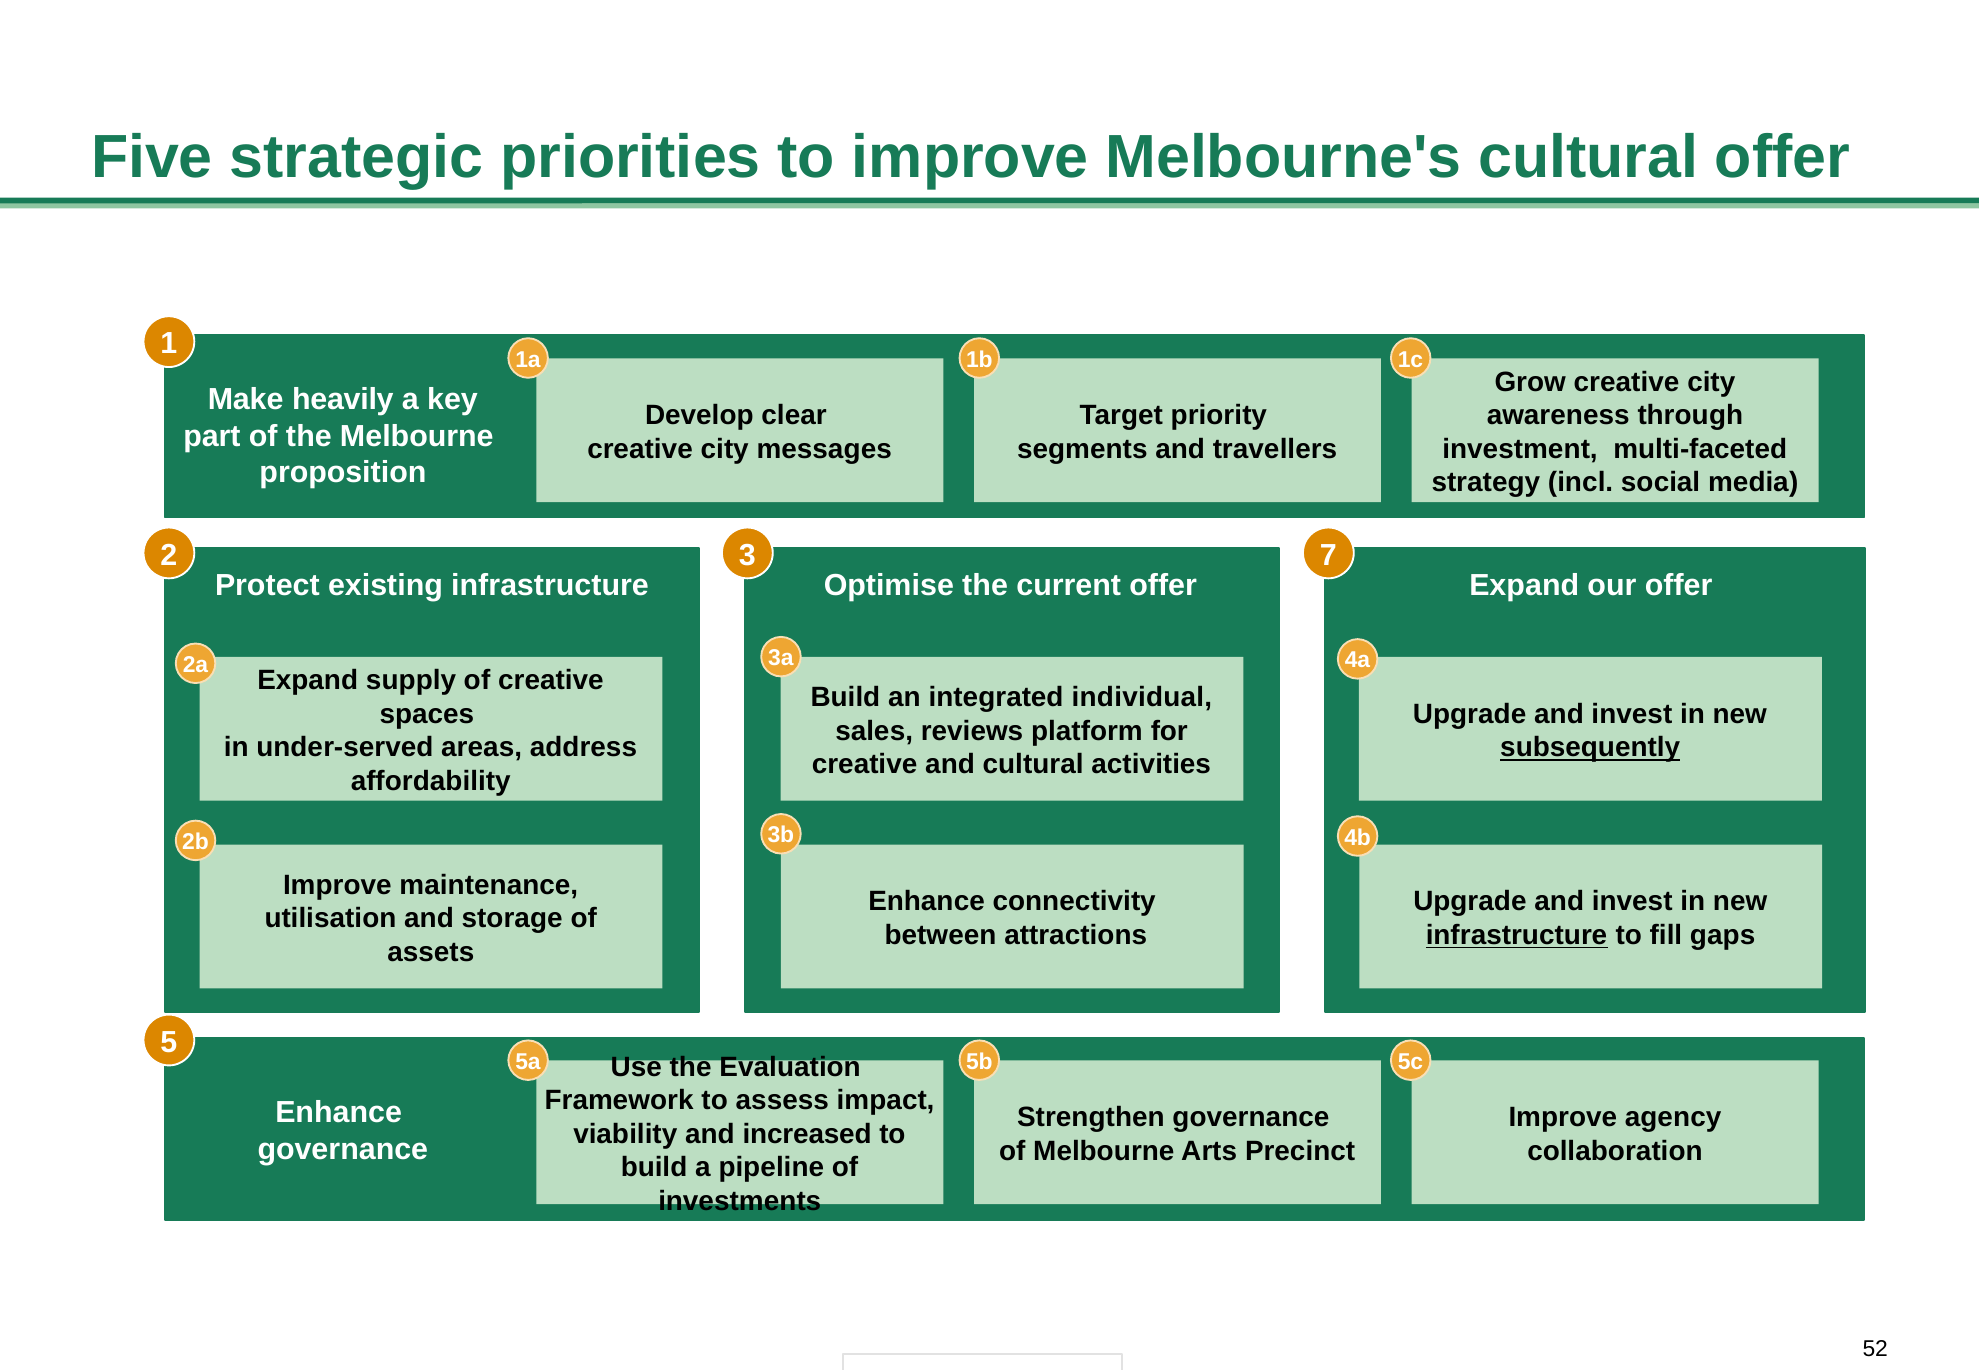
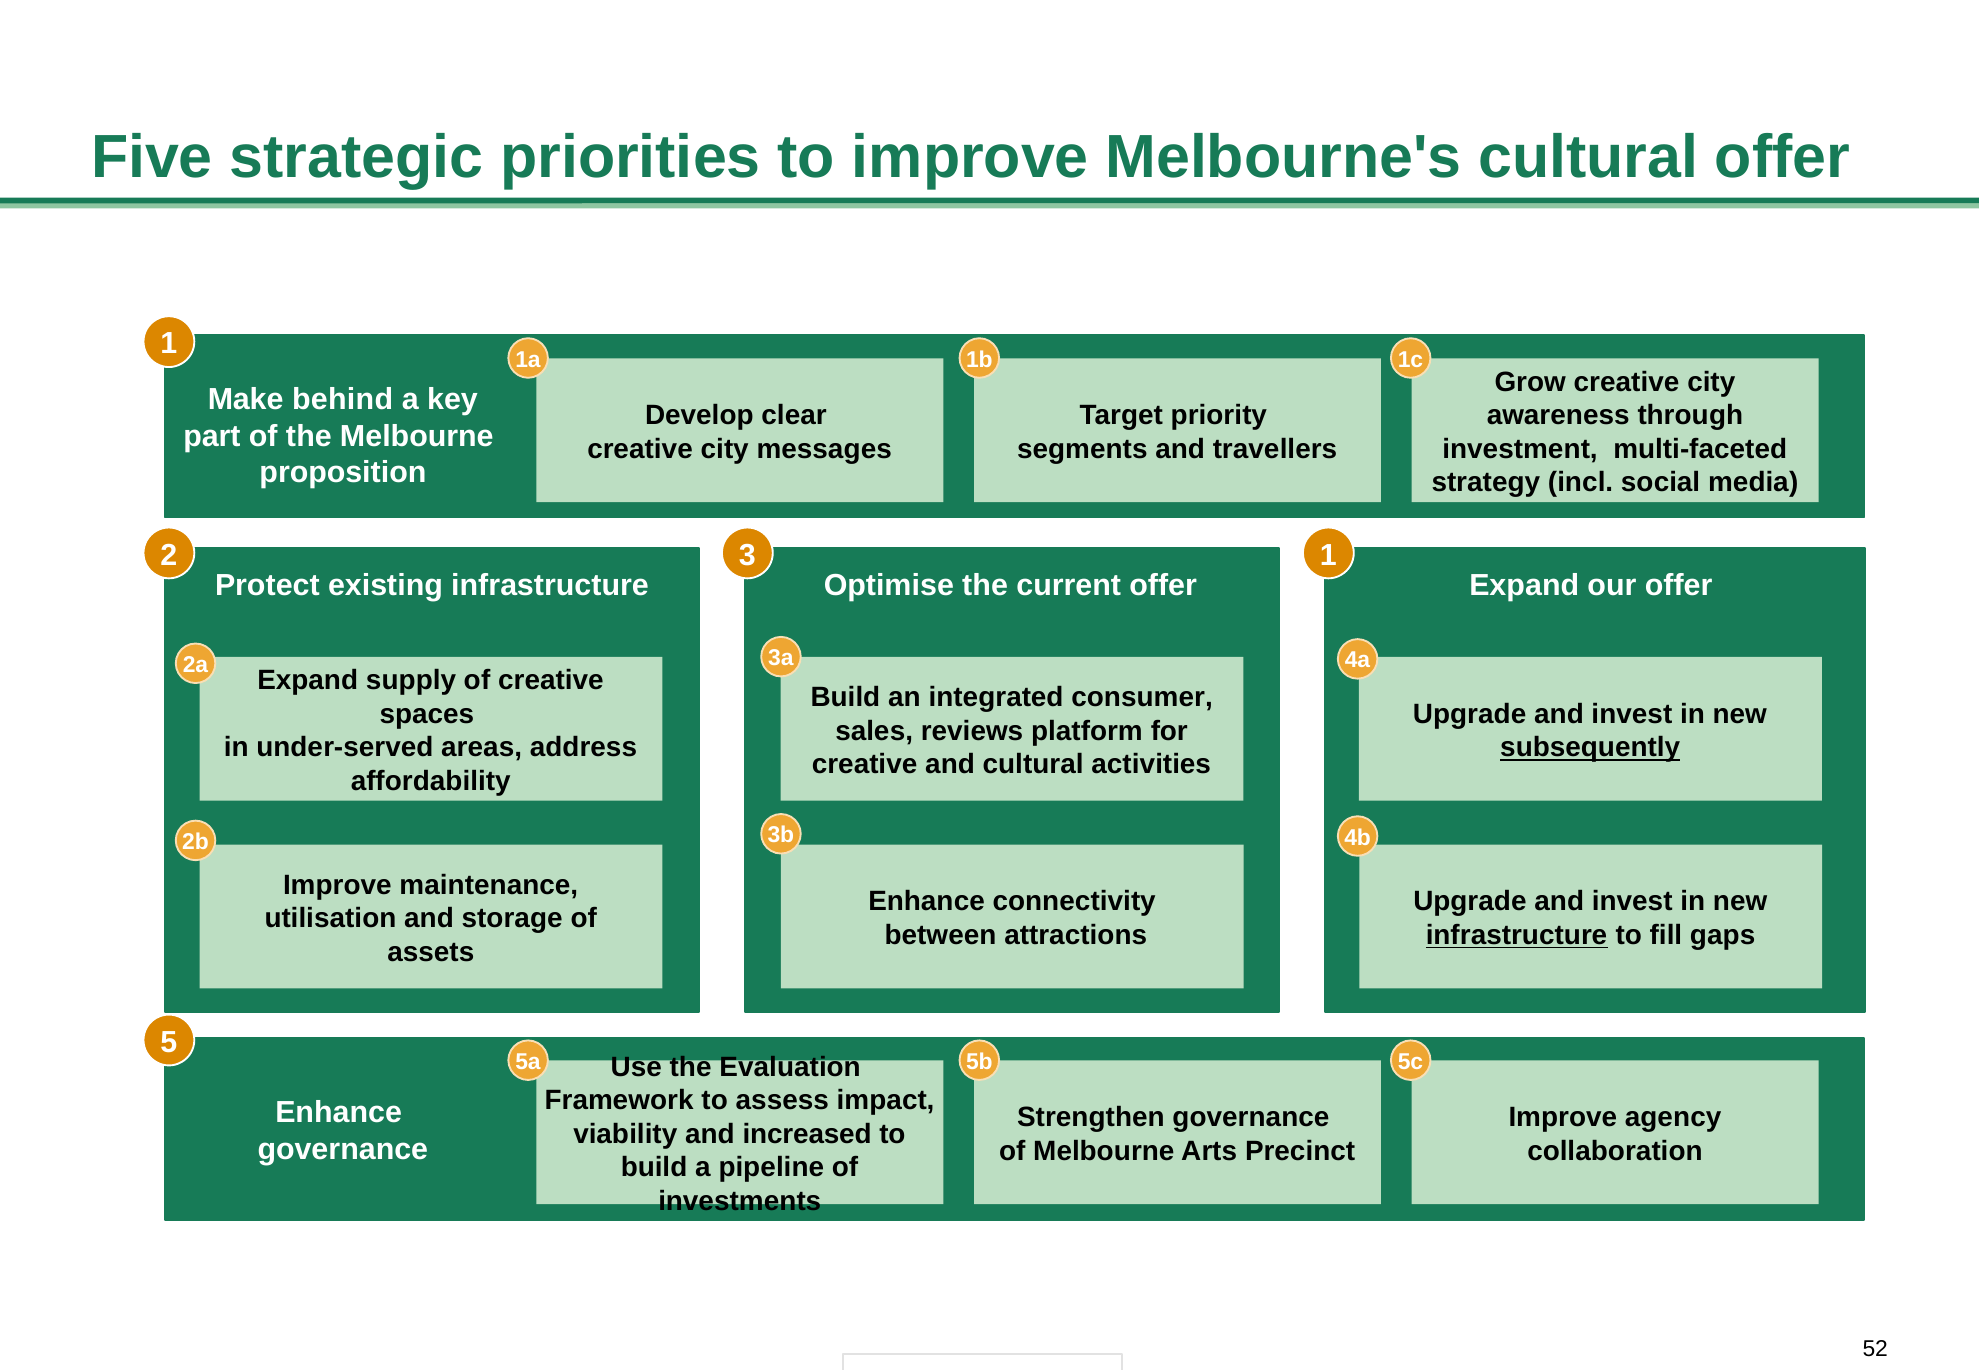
heavily: heavily -> behind (343, 399)
3 7: 7 -> 1 (1328, 555)
individual: individual -> consumer (1142, 697)
